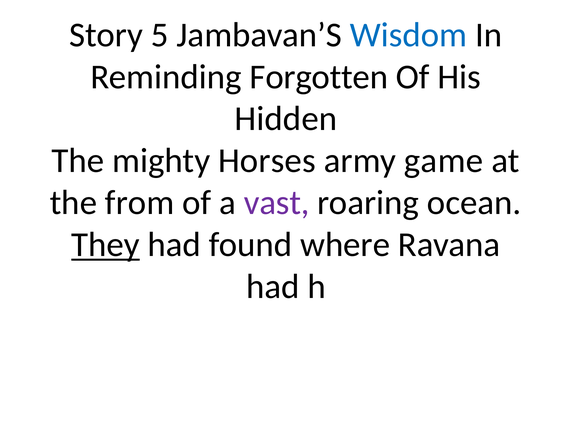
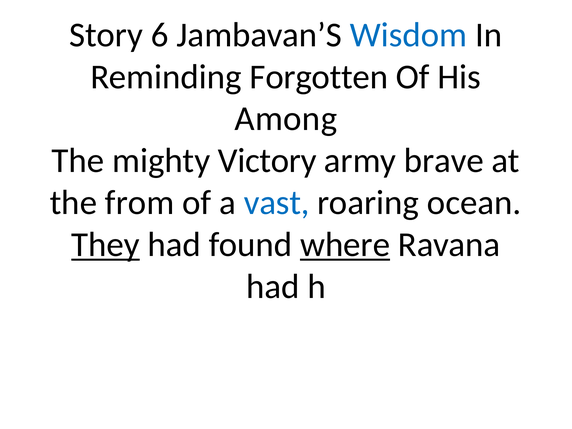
5: 5 -> 6 (160, 35)
Hidden: Hidden -> Among (286, 119)
Horses: Horses -> Victory (267, 161)
game: game -> brave (444, 161)
vast colour: purple -> blue (277, 203)
where underline: none -> present (345, 245)
